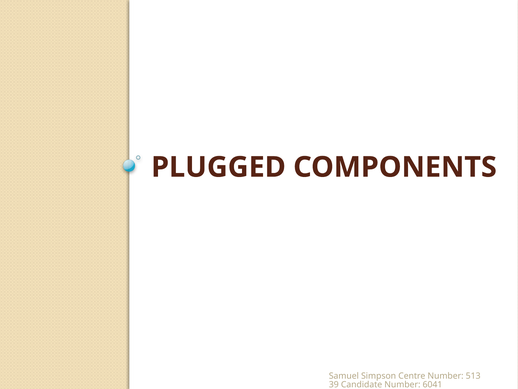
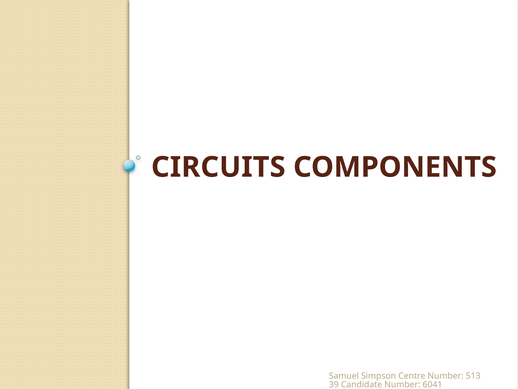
PLUGGED: PLUGGED -> CIRCUITS (218, 167)
